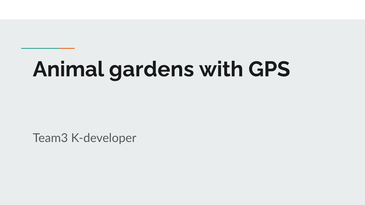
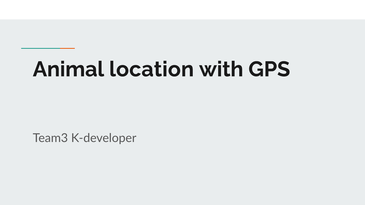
gardens: gardens -> location (152, 69)
